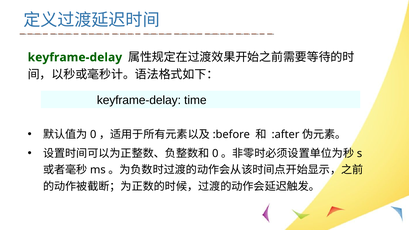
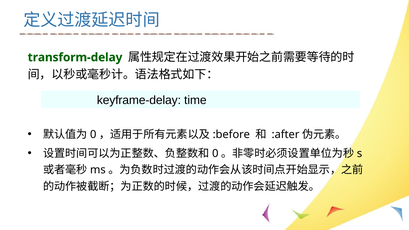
keyframe-delay: keyframe-delay -> transform-delay (75, 57)
